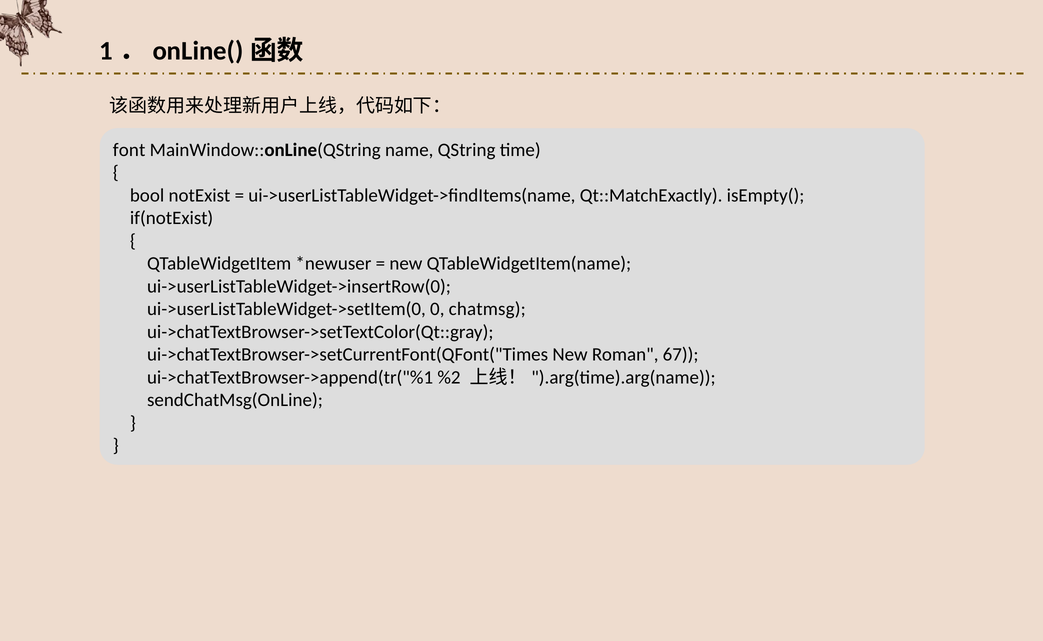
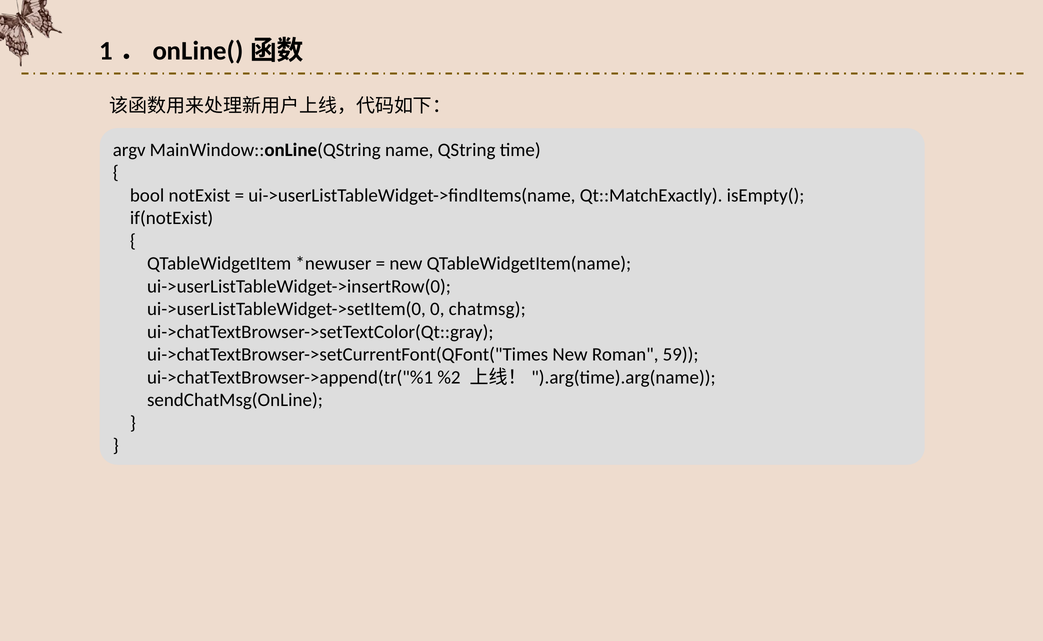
font: font -> argv (129, 150)
67: 67 -> 59 (681, 355)
